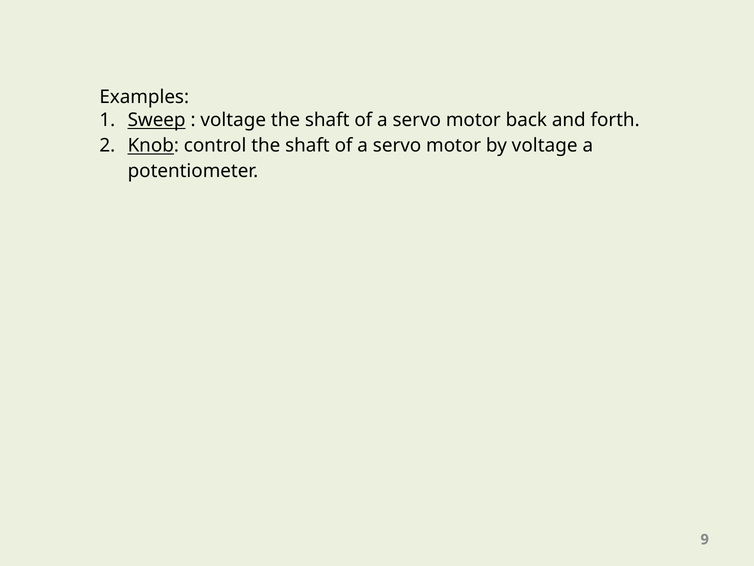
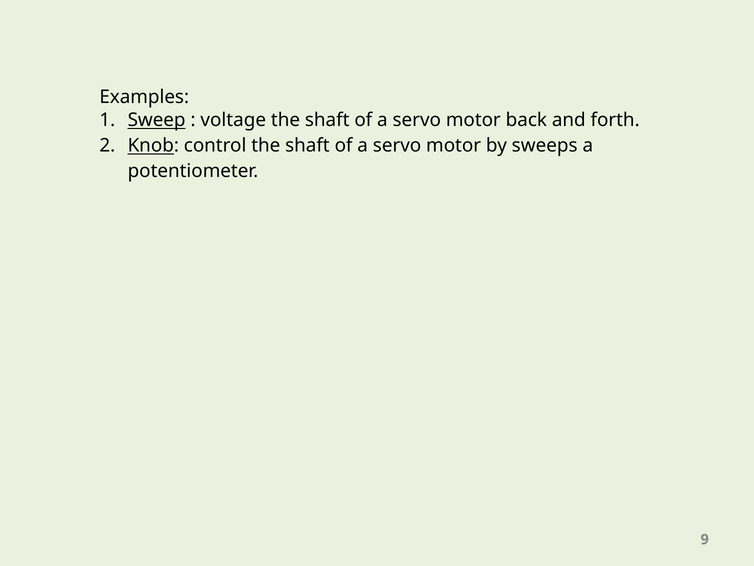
by voltage: voltage -> sweeps (545, 145)
